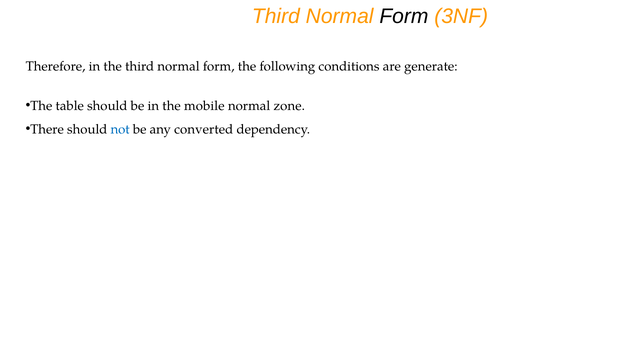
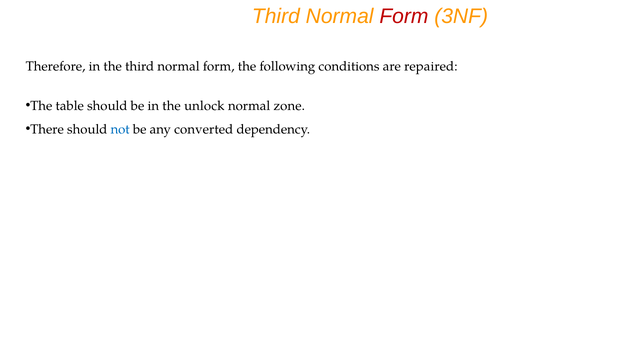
Form colour: black -> red (404, 16)
generate: generate -> repaired (431, 66)
mobile: mobile -> unlock (204, 106)
